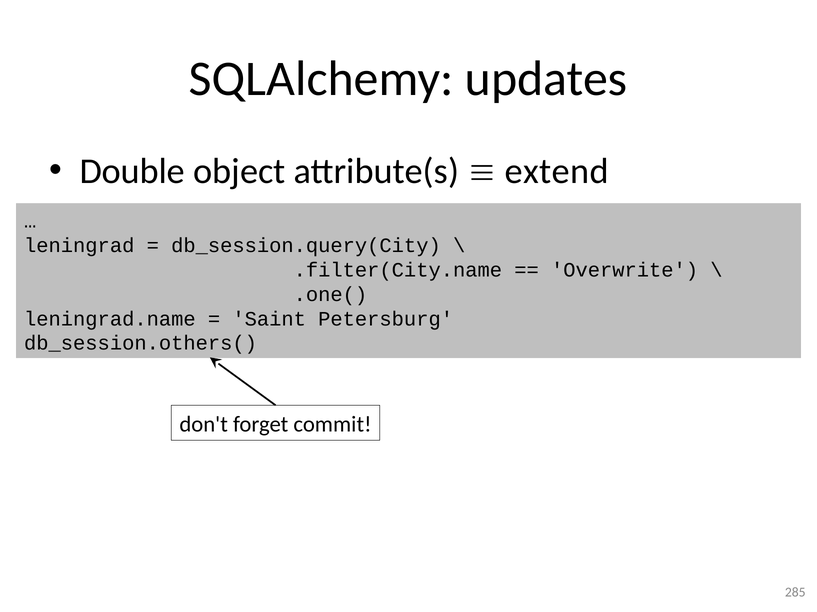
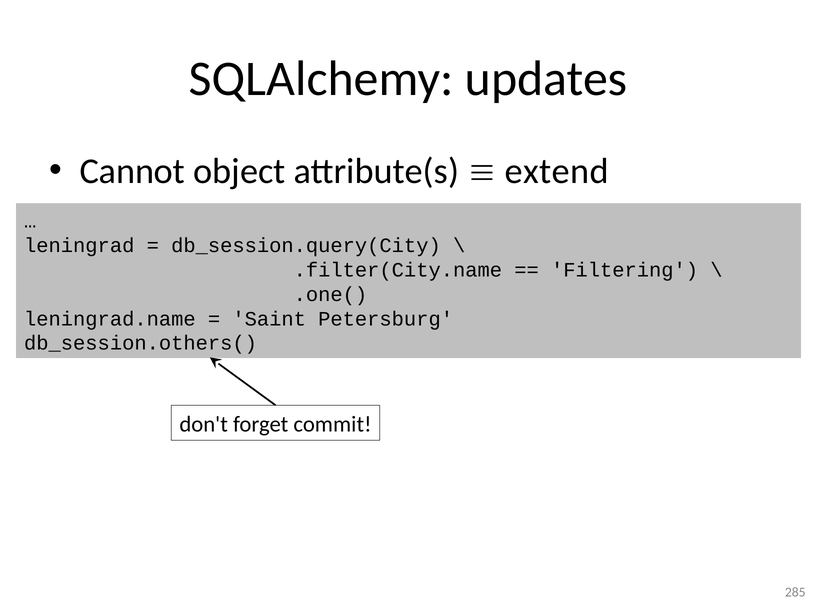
Double: Double -> Cannot (132, 171)
Overwrite: Overwrite -> Filtering (625, 270)
